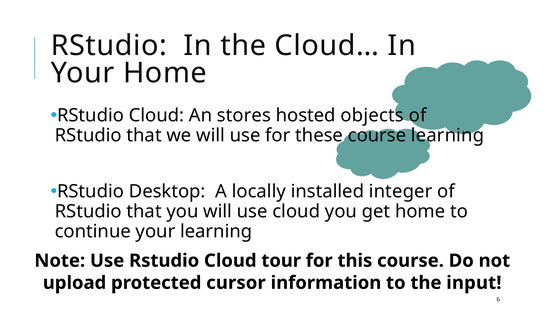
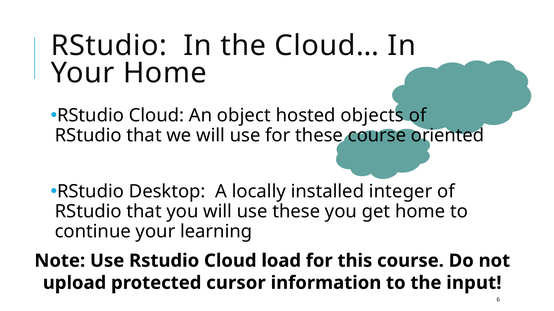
stores: stores -> object (244, 116)
course learning: learning -> oriented (448, 136)
use cloud: cloud -> these (296, 212)
tour: tour -> load (281, 261)
